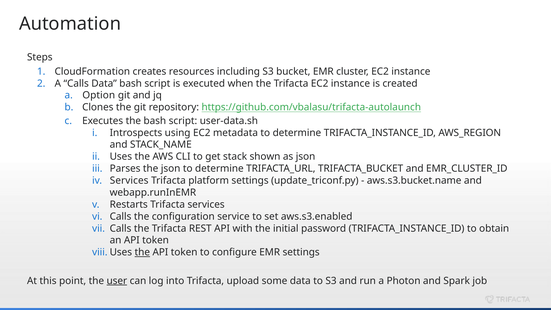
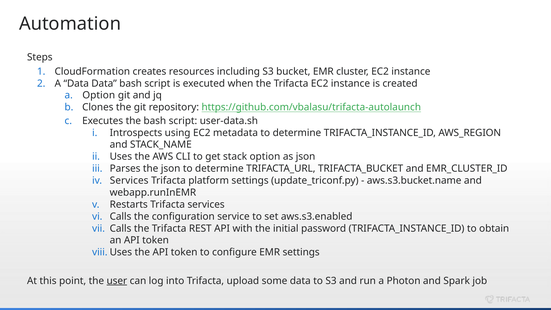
A Calls: Calls -> Data (76, 83)
stack shown: shown -> option (265, 157)
the underline: present -> none (142, 252)
